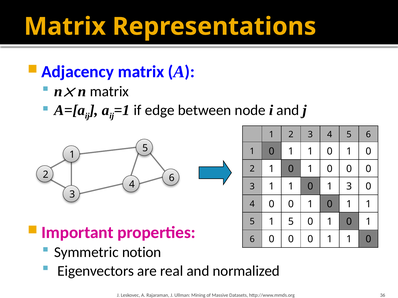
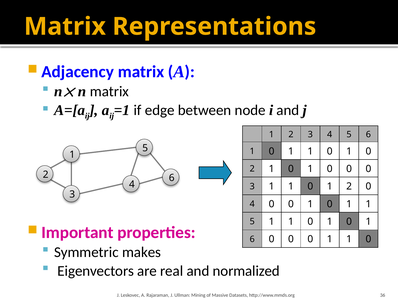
0 1 3: 3 -> 2 (349, 187)
5 1 5: 5 -> 1 (291, 222)
notion: notion -> makes (142, 253)
